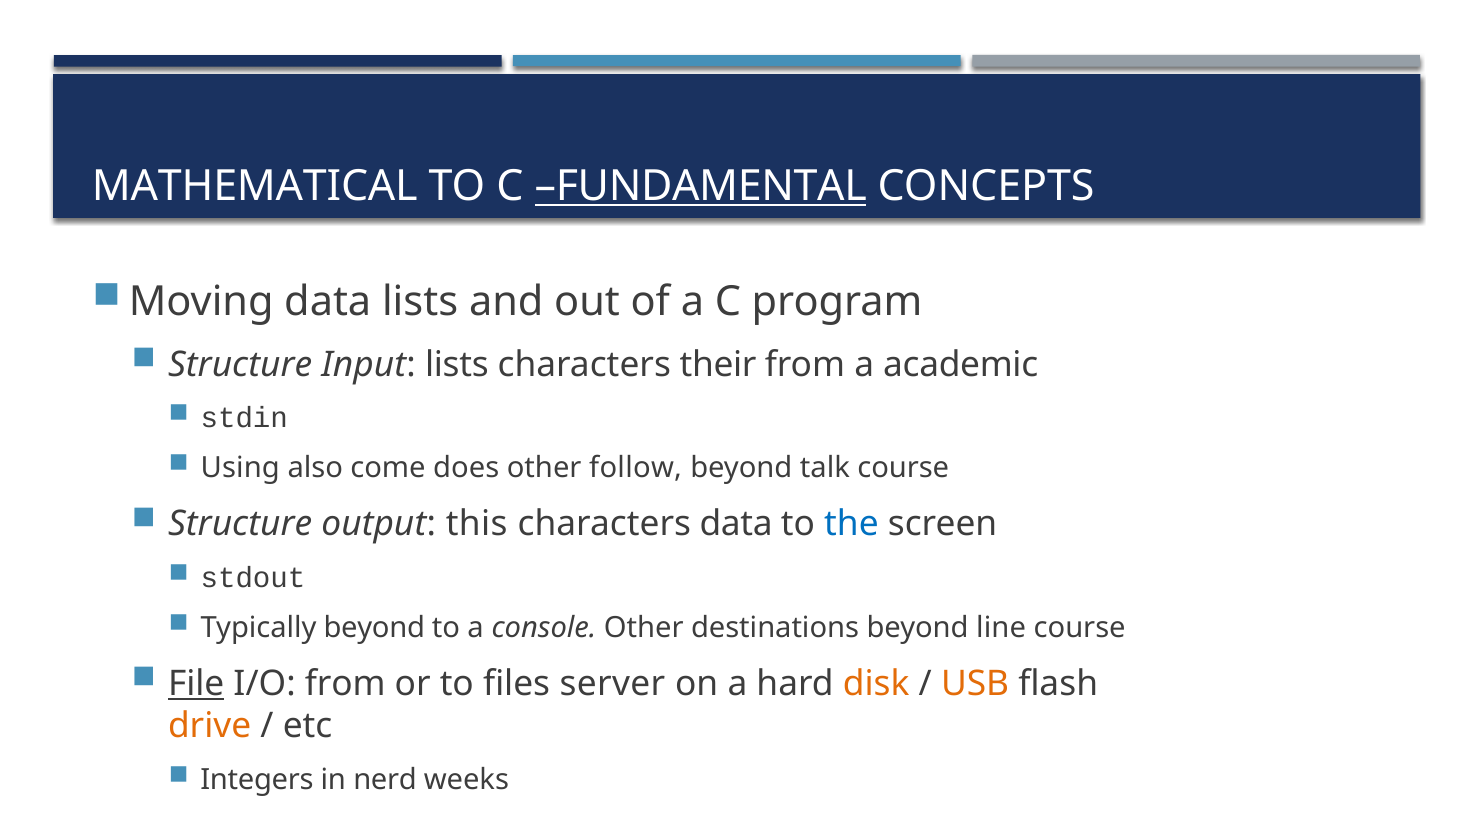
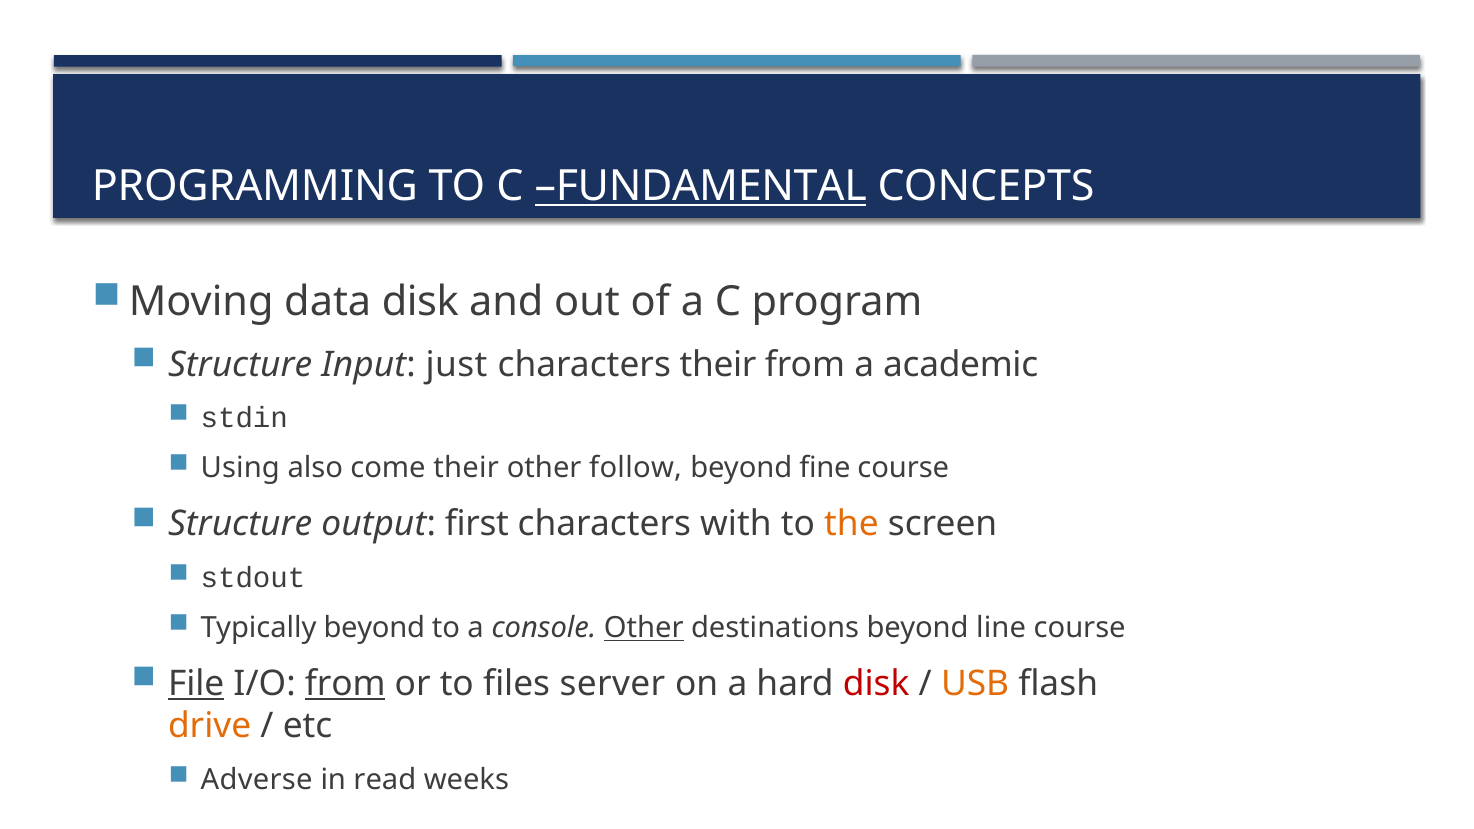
MATHEMATICAL: MATHEMATICAL -> PROGRAMMING (255, 187)
data lists: lists -> disk (420, 302)
Input lists: lists -> just (457, 364)
come does: does -> their (466, 468)
talk: talk -> fine (825, 468)
this: this -> first (477, 524)
characters data: data -> with (736, 524)
the colour: blue -> orange (851, 524)
Other underline: none -> present (644, 628)
from underline: none -> present (345, 684)
disk colour: orange -> red (876, 684)
Integers: Integers -> Adverse (257, 780)
nerd: nerd -> read (385, 780)
